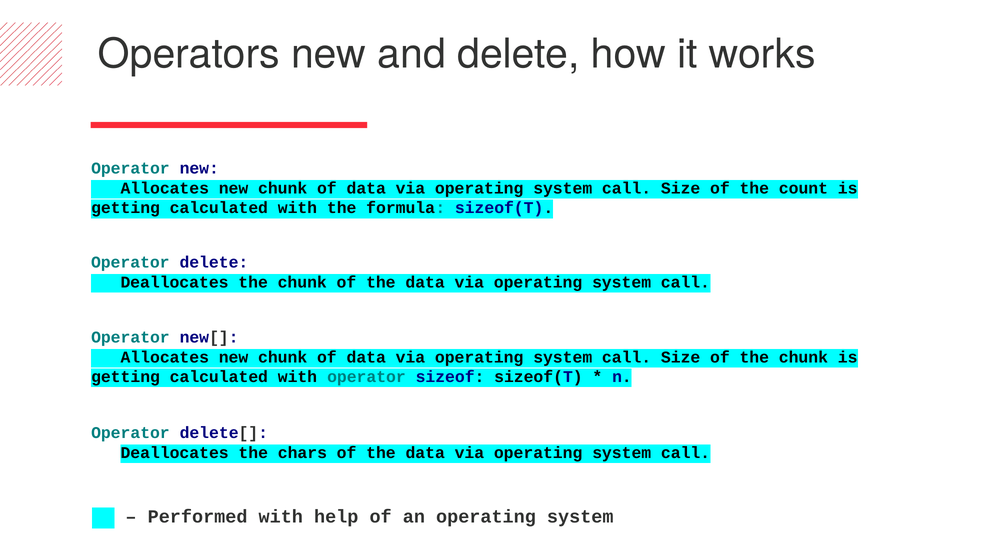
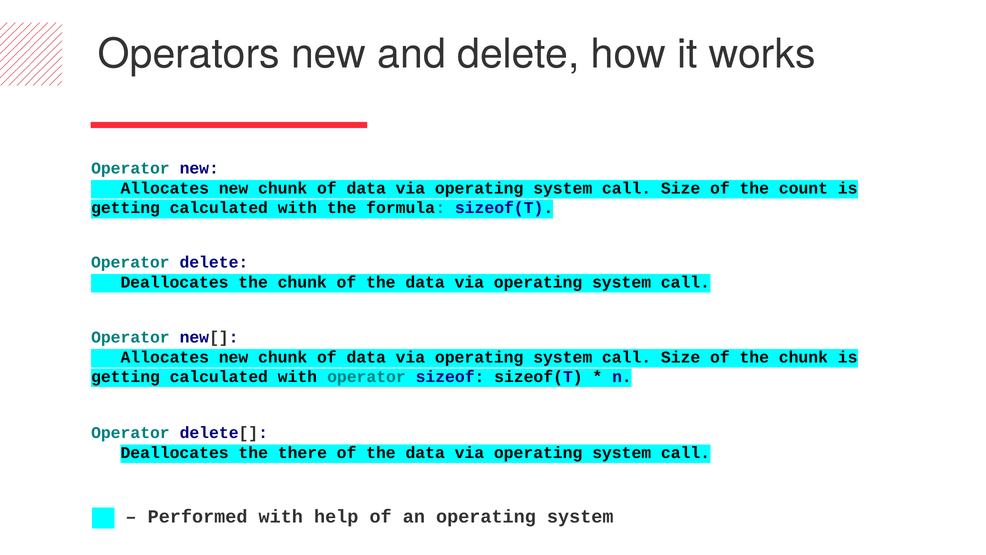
chars: chars -> there (302, 452)
